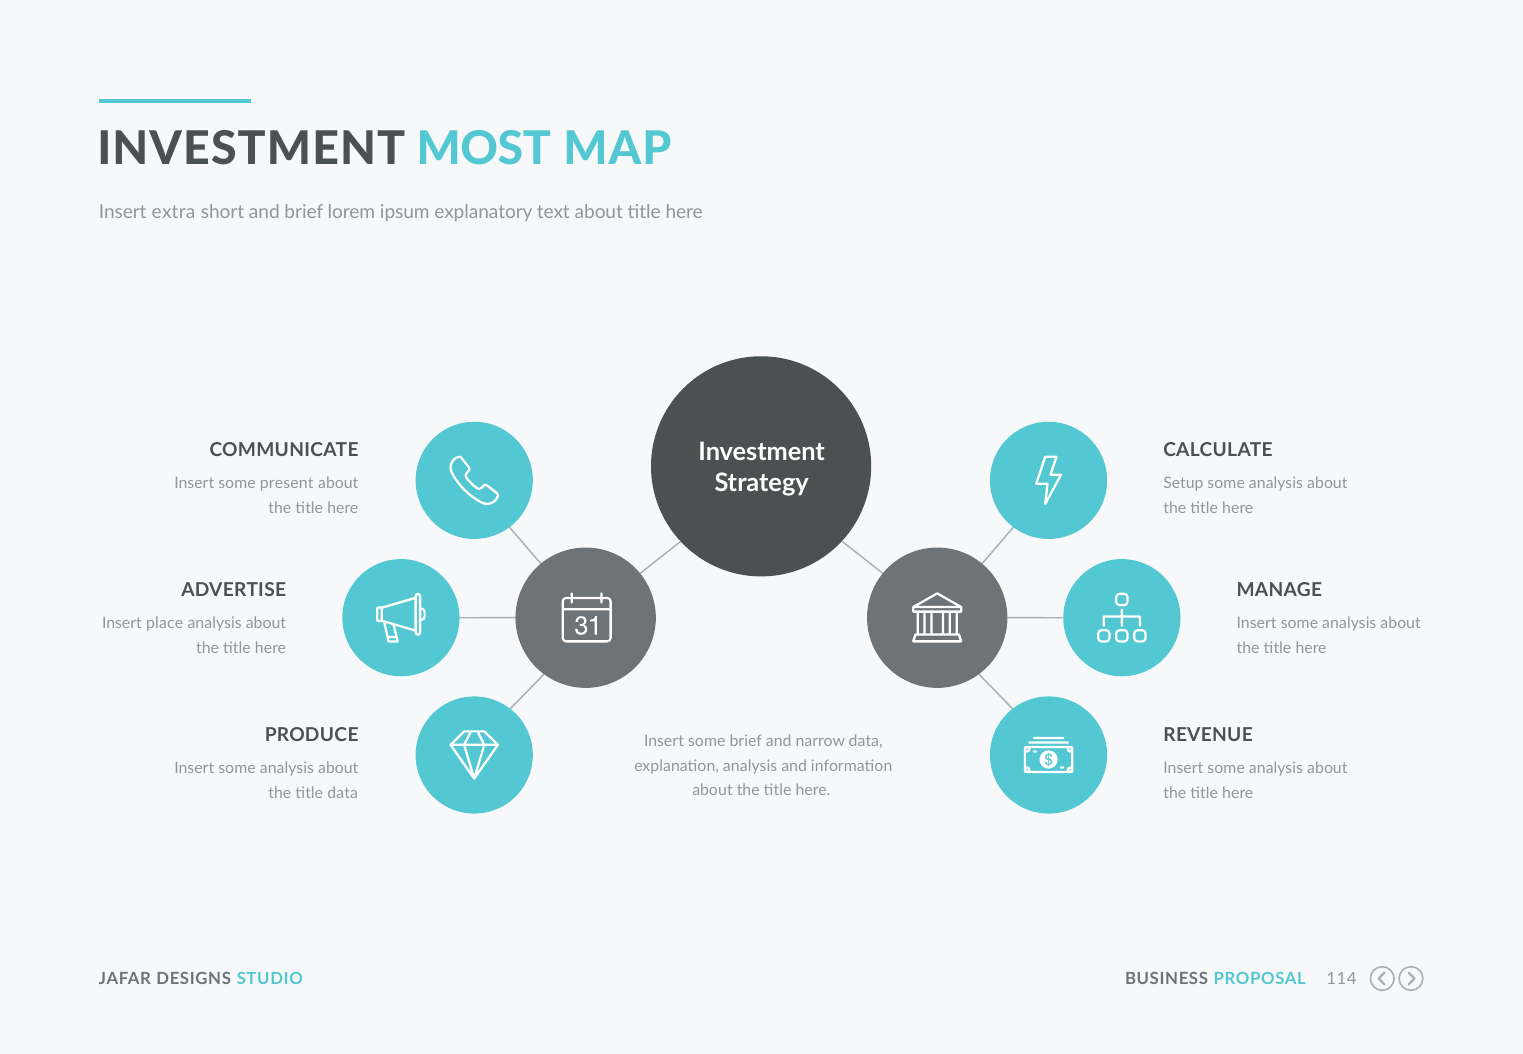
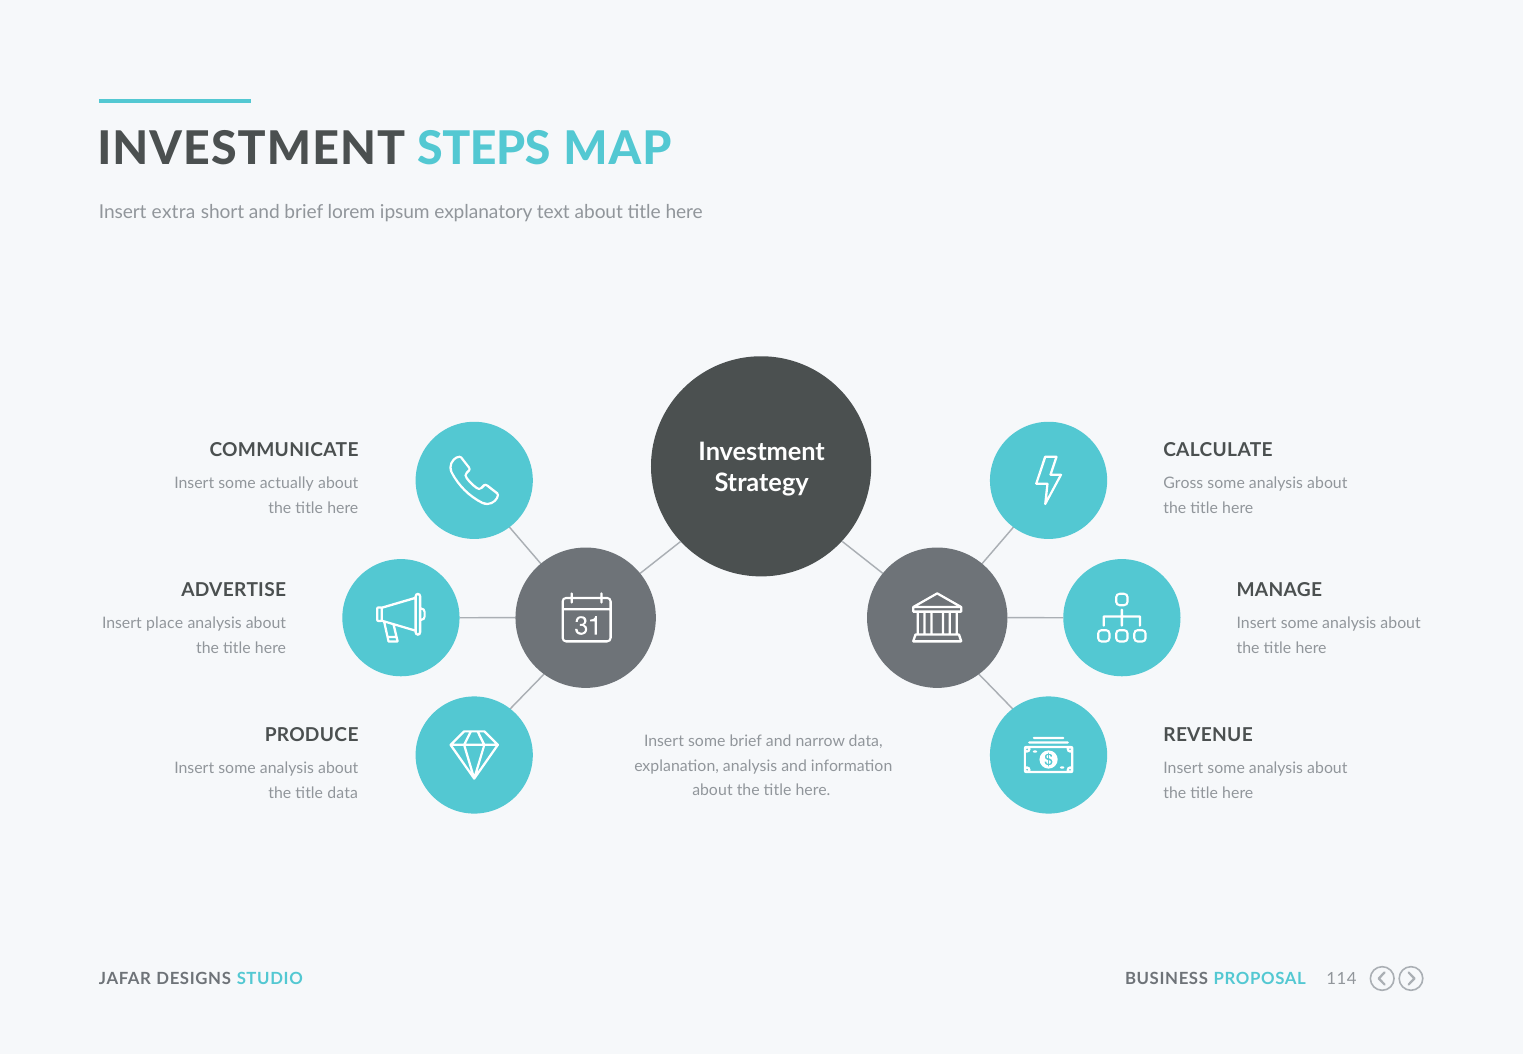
MOST: MOST -> STEPS (484, 149)
present: present -> actually (287, 483)
Setup: Setup -> Gross (1183, 483)
